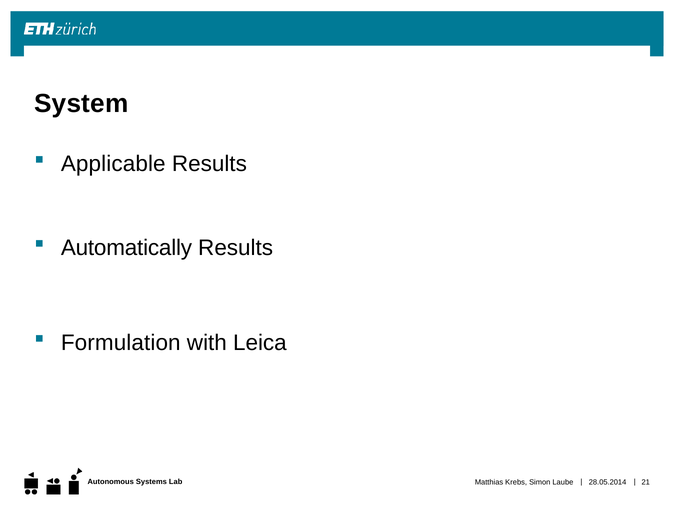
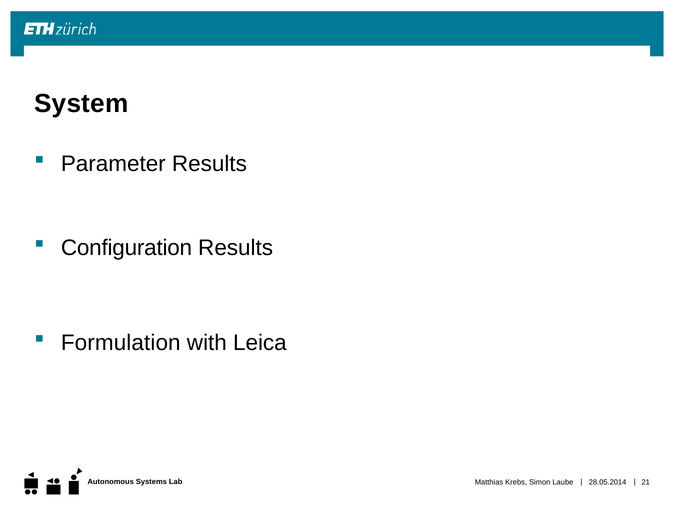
Applicable: Applicable -> Parameter (113, 164)
Automatically: Automatically -> Configuration (127, 248)
